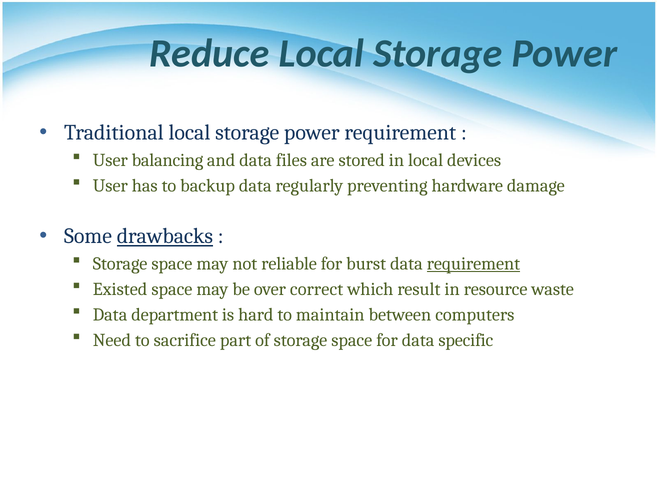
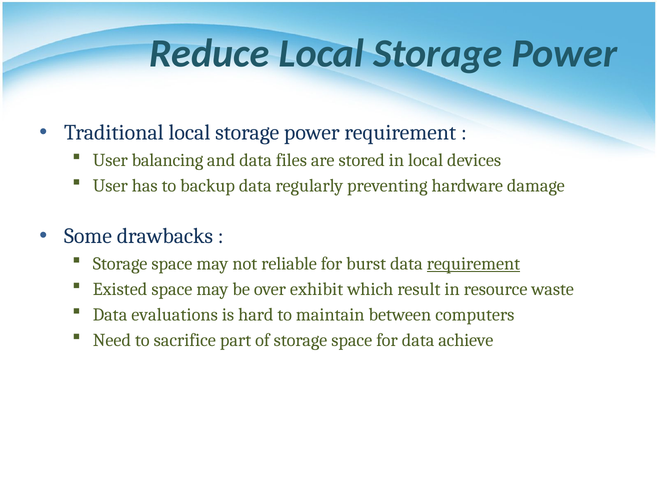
drawbacks underline: present -> none (165, 237)
correct: correct -> exhibit (317, 290)
department: department -> evaluations (175, 315)
specific: specific -> achieve (466, 341)
